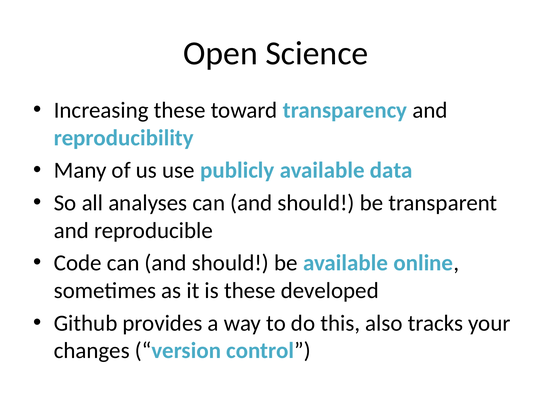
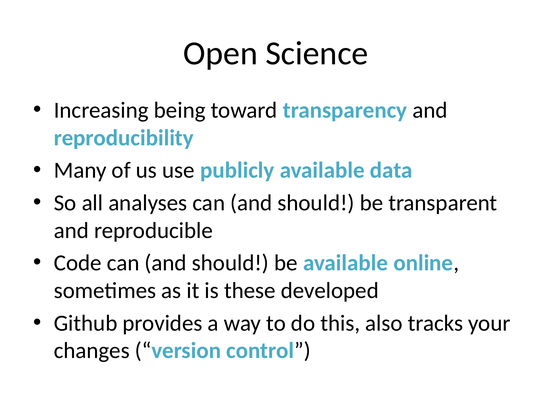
Increasing these: these -> being (180, 110)
